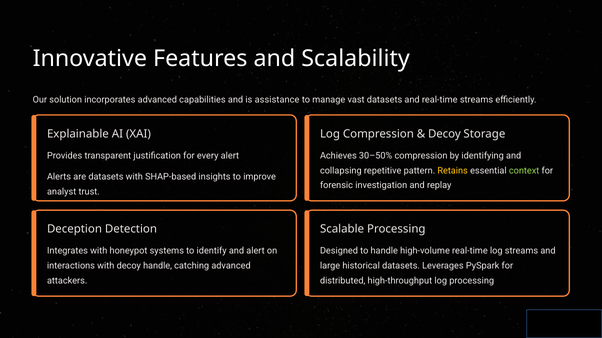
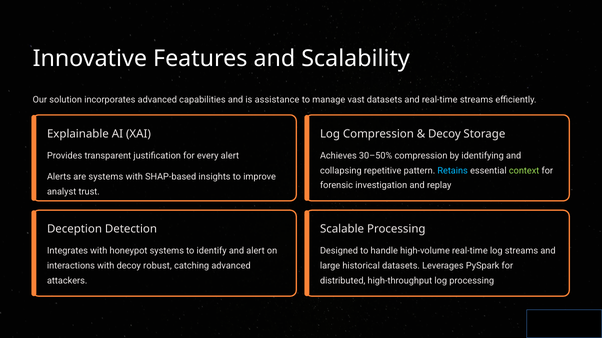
Retains colour: yellow -> light blue (453, 171)
are datasets: datasets -> systems (106, 177)
decoy handle: handle -> robust (157, 266)
